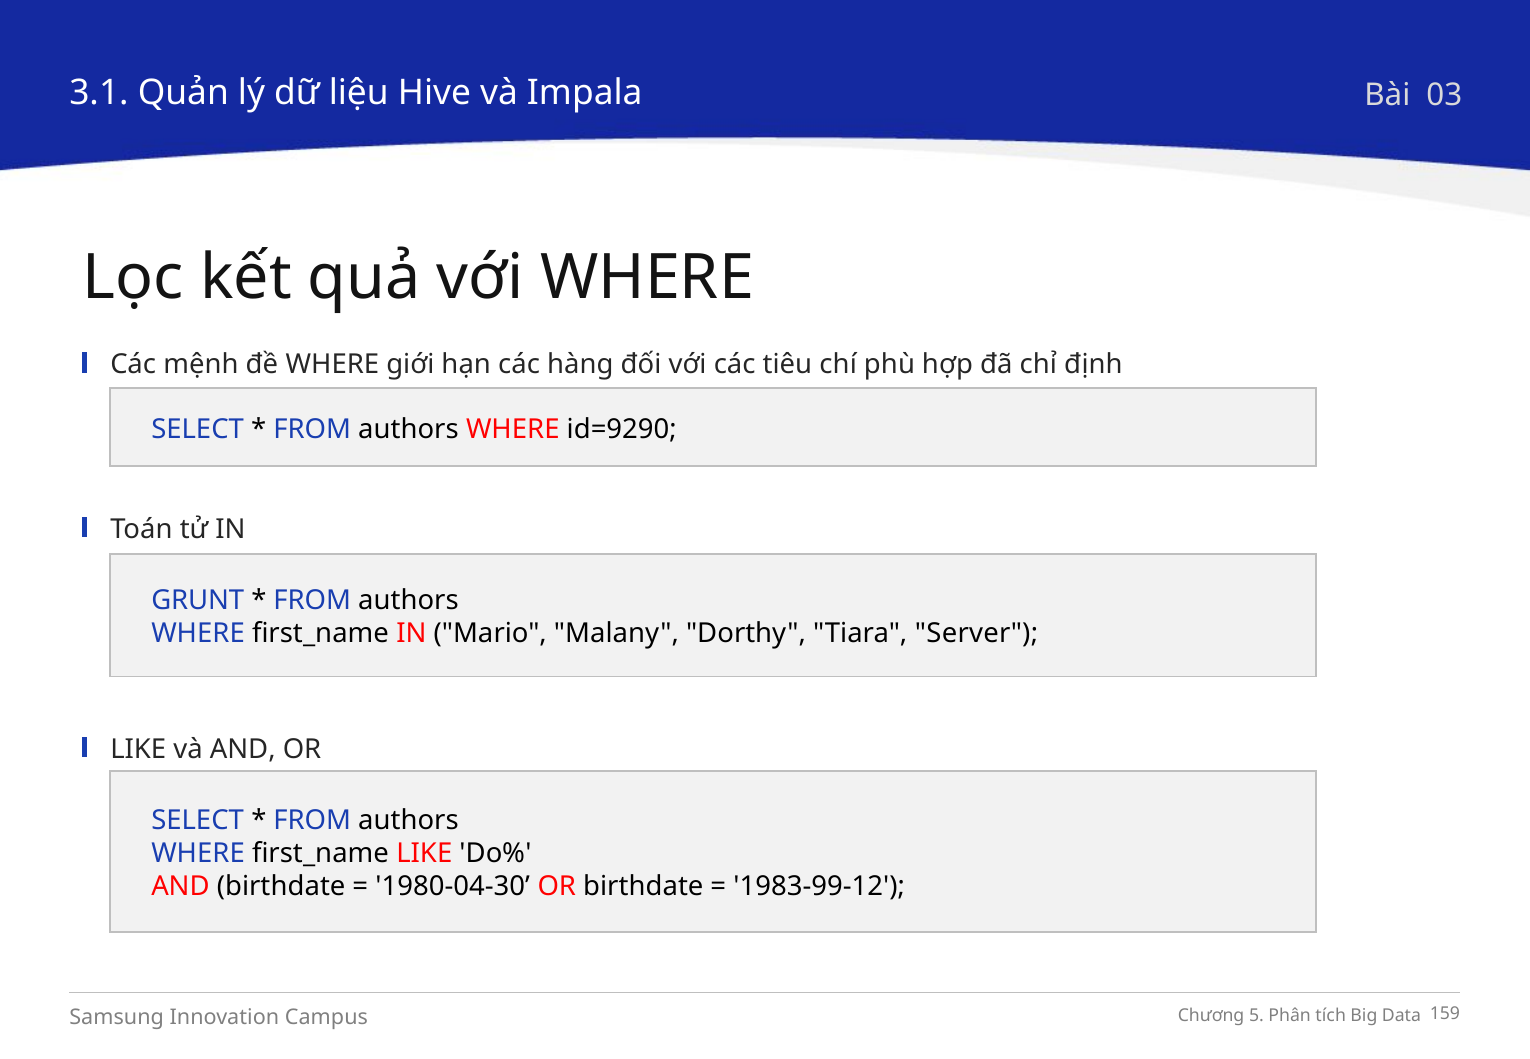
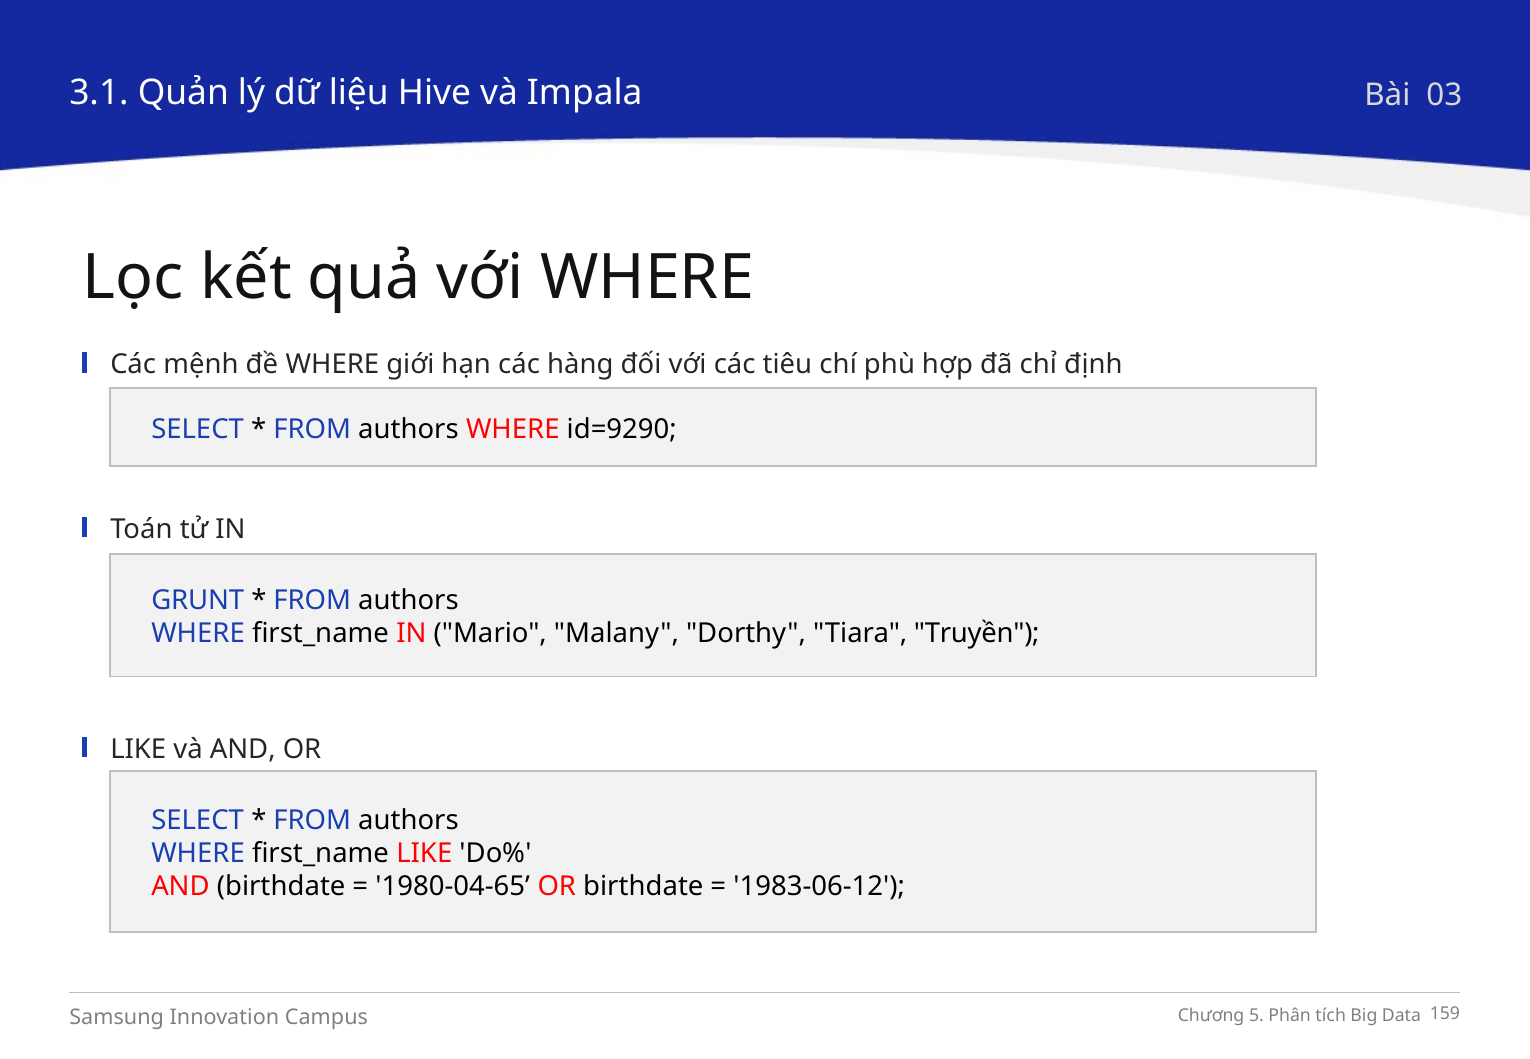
Server: Server -> Truyền (977, 634)
1980-04-30: 1980-04-30 -> 1980-04-65 (453, 887)
1983-99-12: 1983-99-12 -> 1983-06-12 (819, 887)
